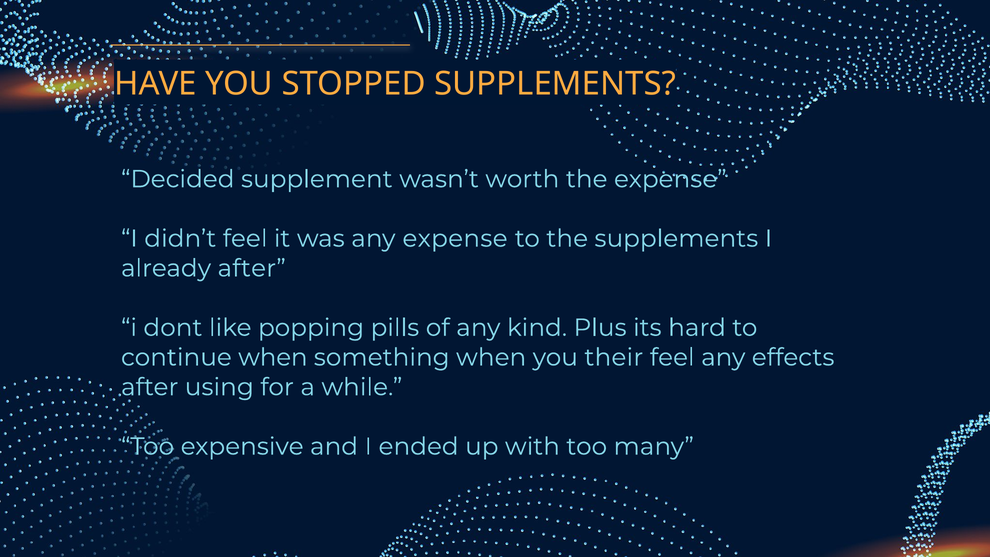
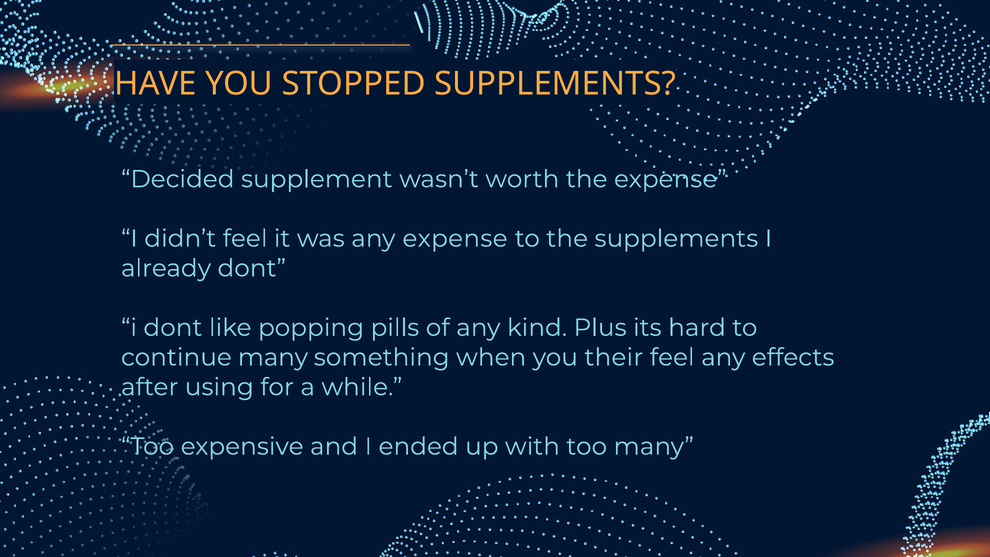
already after: after -> dont (252, 268)
continue when: when -> many (273, 357)
